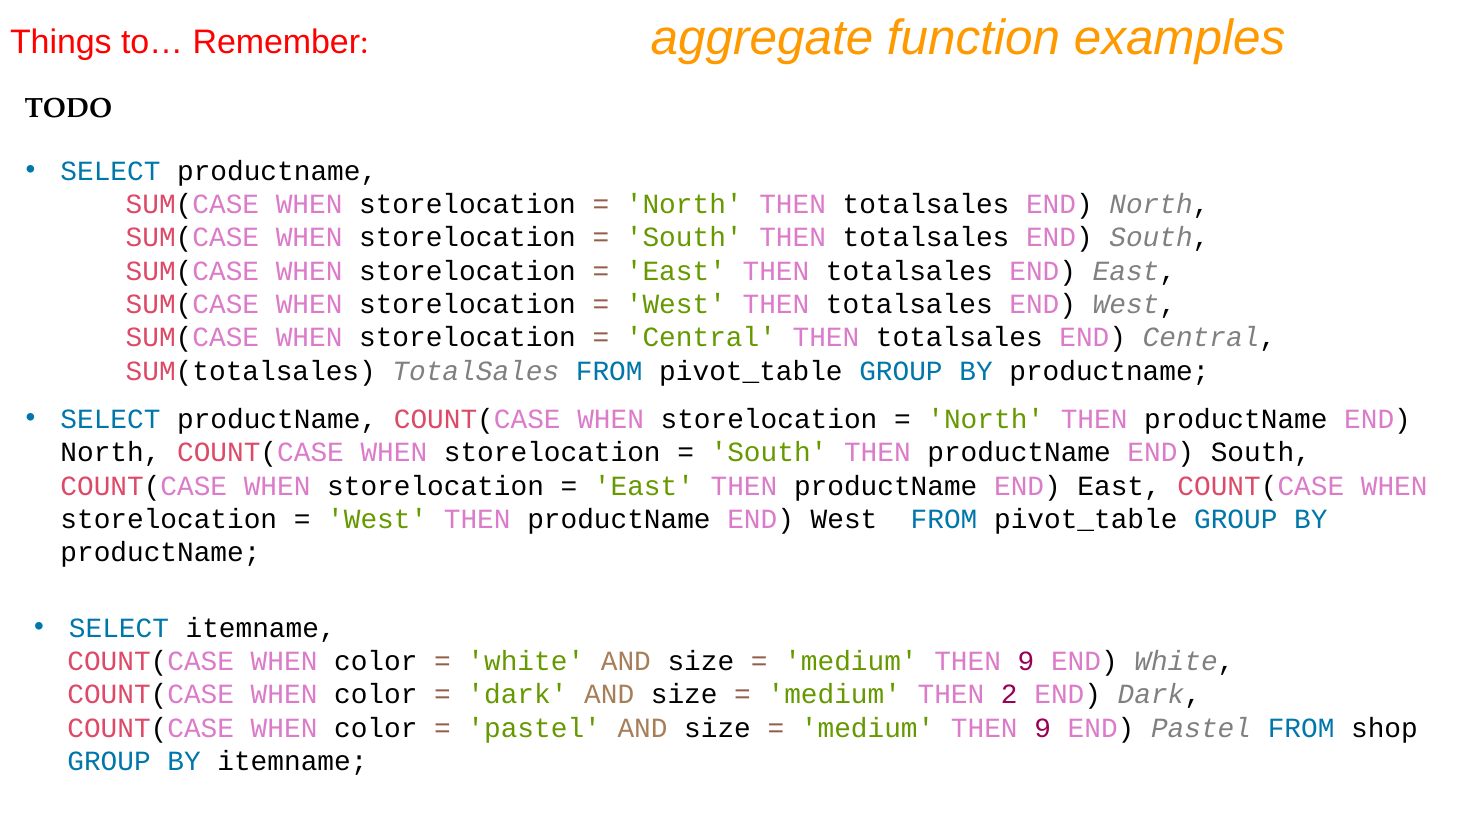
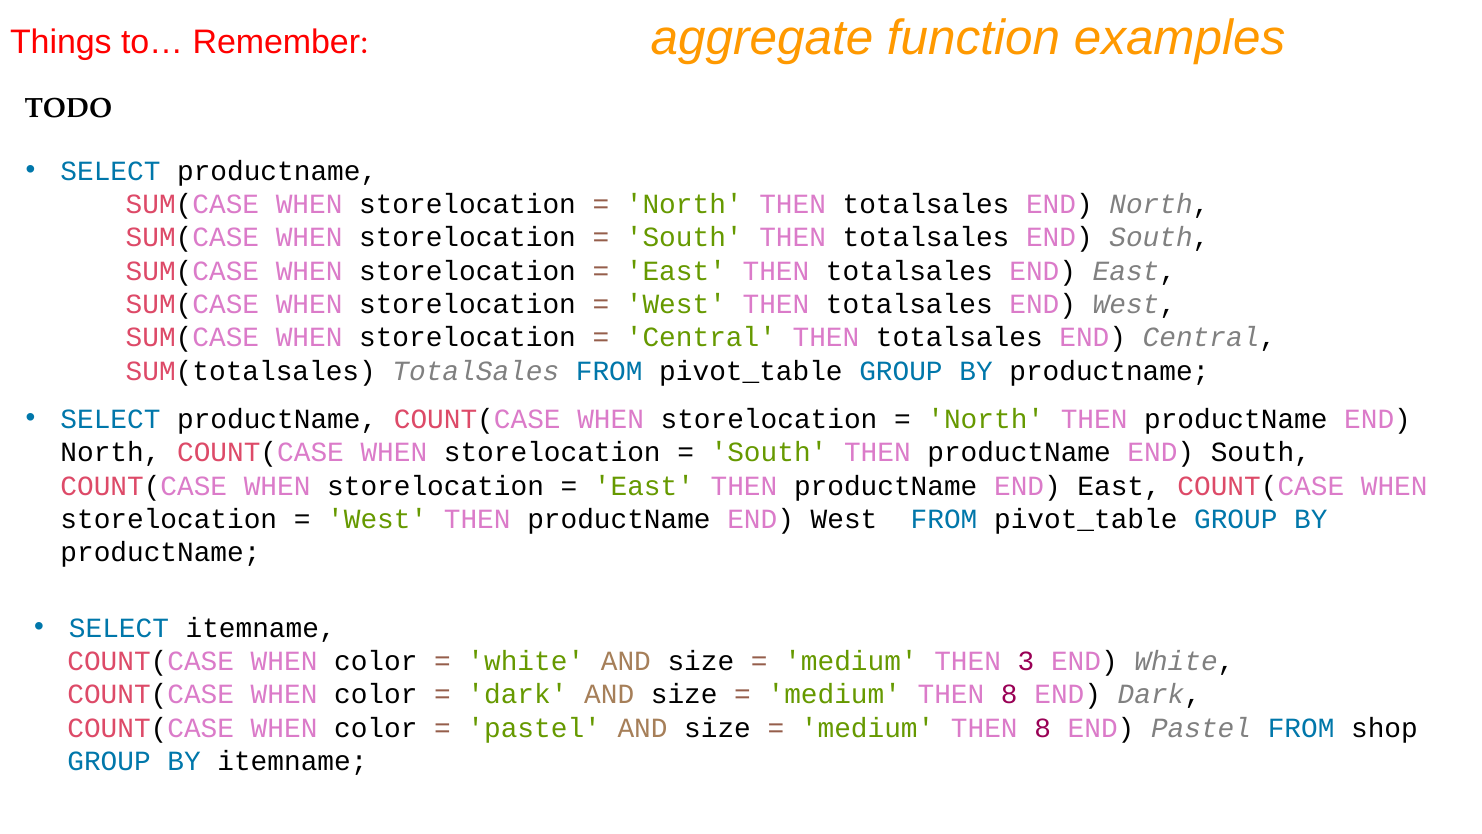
9: 9 -> 3 (1026, 661)
2: 2 -> 8 (1009, 694)
9: 9 -> 8 (1043, 728)
